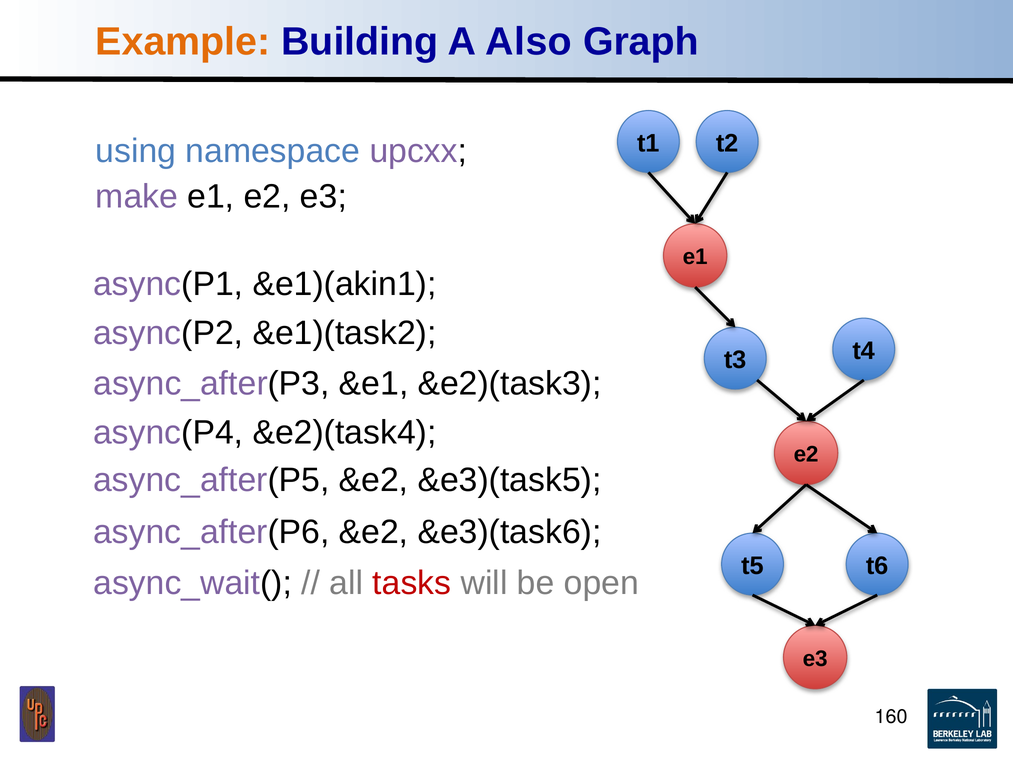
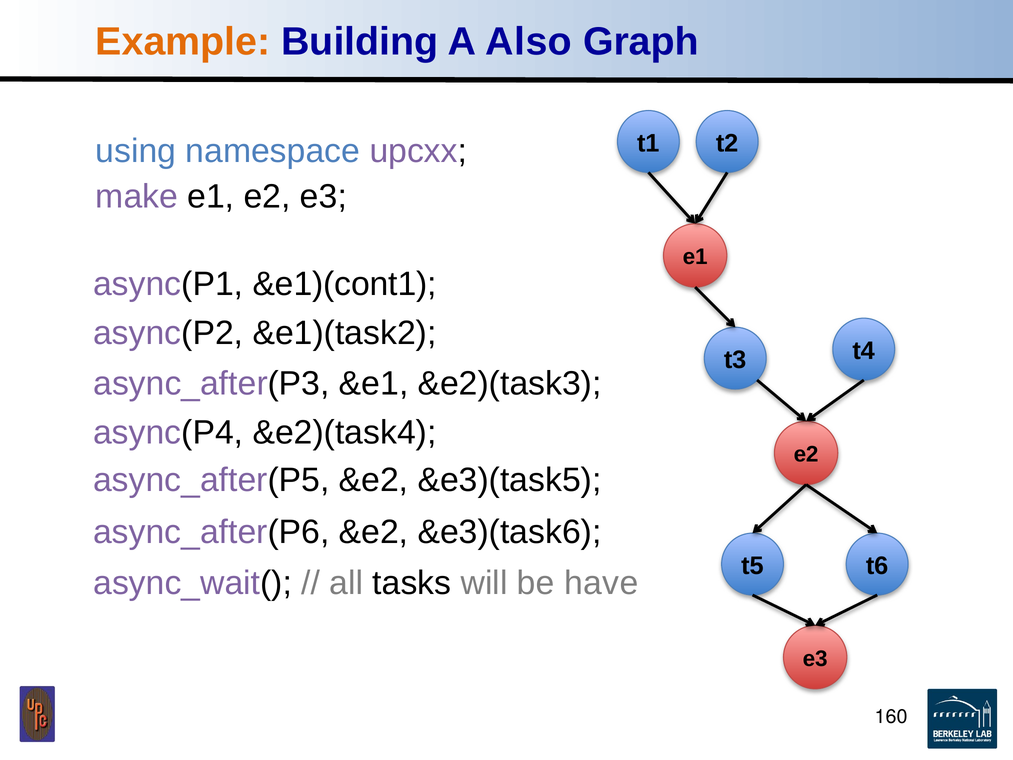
&e1)(akin1: &e1)(akin1 -> &e1)(cont1 (345, 284)
tasks colour: red -> black (412, 583)
open: open -> have (601, 583)
